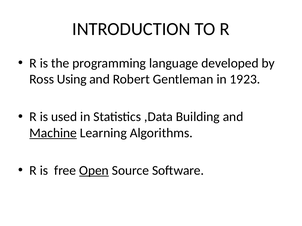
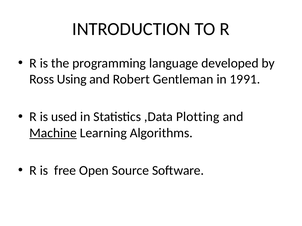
1923: 1923 -> 1991 (245, 79)
Building: Building -> Plotting (198, 117)
Open underline: present -> none (94, 171)
